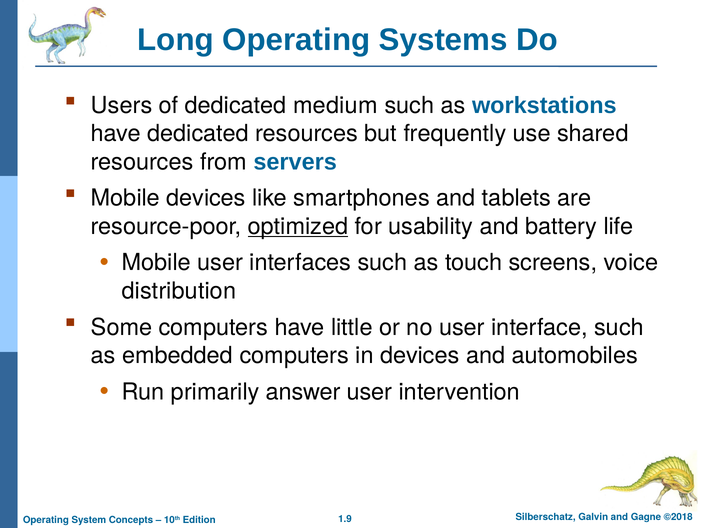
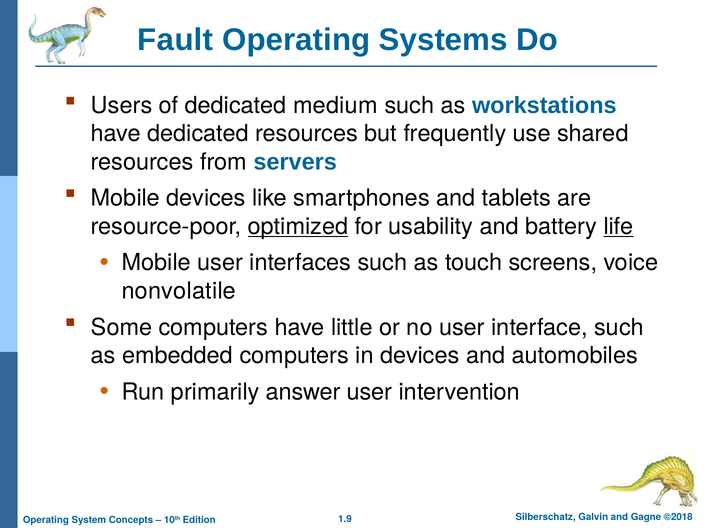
Long: Long -> Fault (175, 40)
life underline: none -> present (619, 226)
distribution: distribution -> nonvolatile (179, 291)
